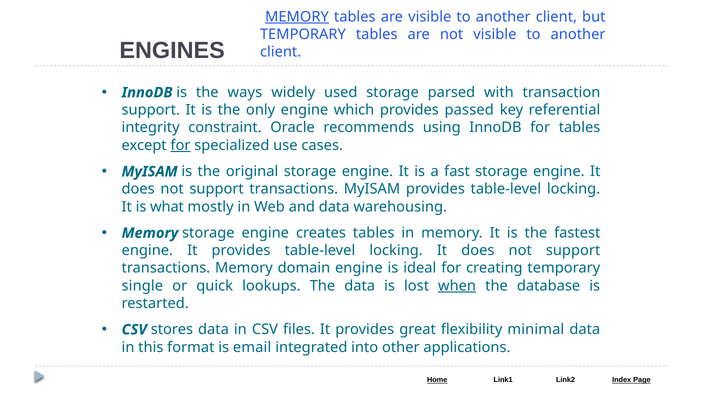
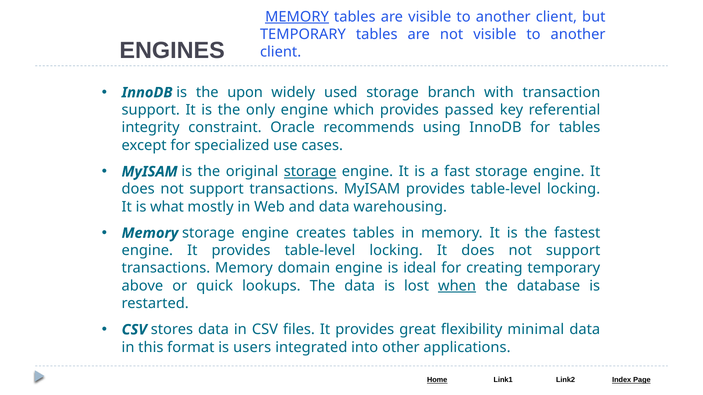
ways: ways -> upon (245, 93)
parsed: parsed -> branch (452, 93)
for underline: present -> none (180, 145)
storage underline: none -> present (310, 172)
single: single -> above (142, 286)
email: email -> users (252, 348)
